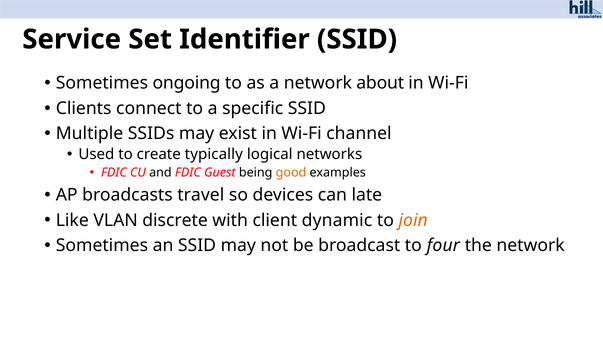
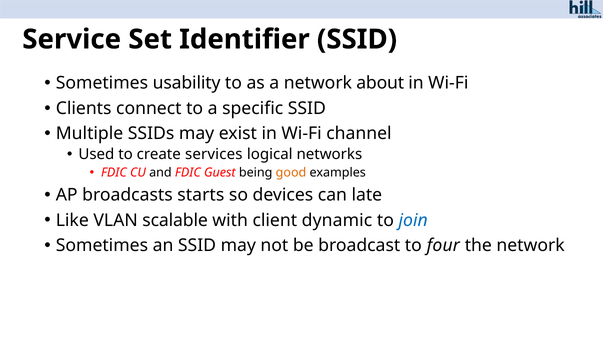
ongoing: ongoing -> usability (187, 83)
typically: typically -> services (214, 155)
travel: travel -> starts (201, 195)
discrete: discrete -> scalable (175, 220)
join colour: orange -> blue (413, 220)
